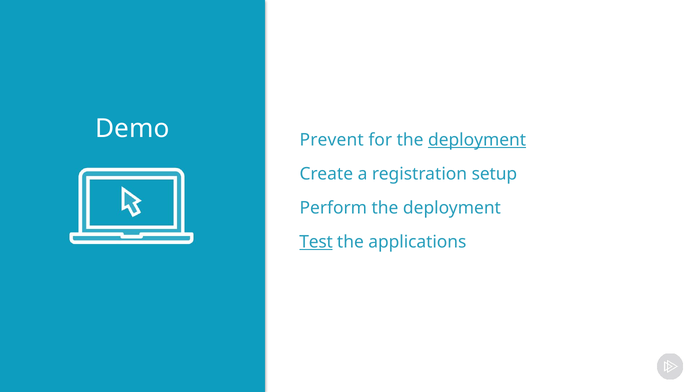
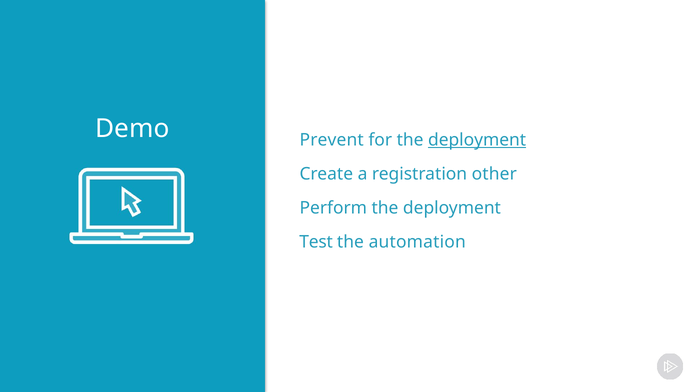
setup: setup -> other (494, 174)
Test underline: present -> none (316, 242)
applications: applications -> automation (417, 242)
